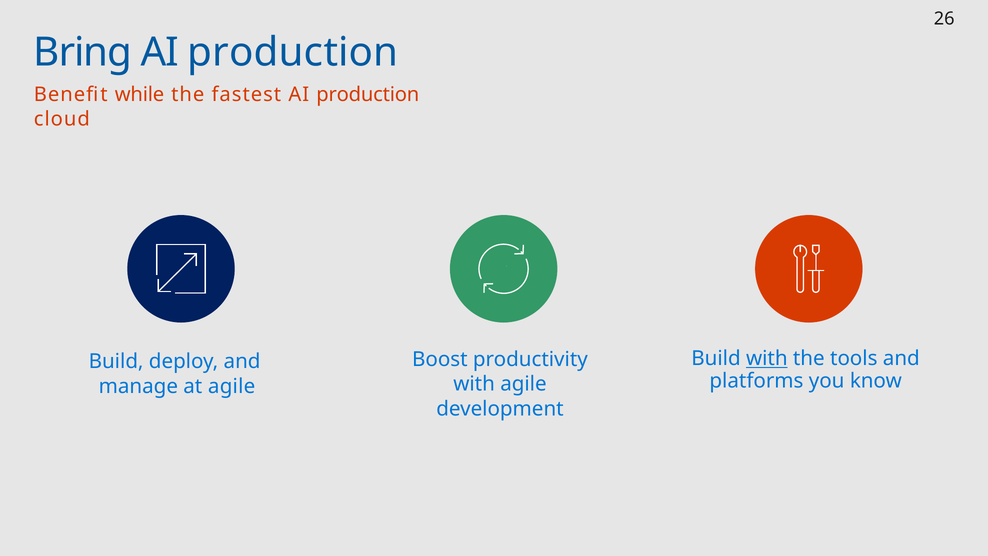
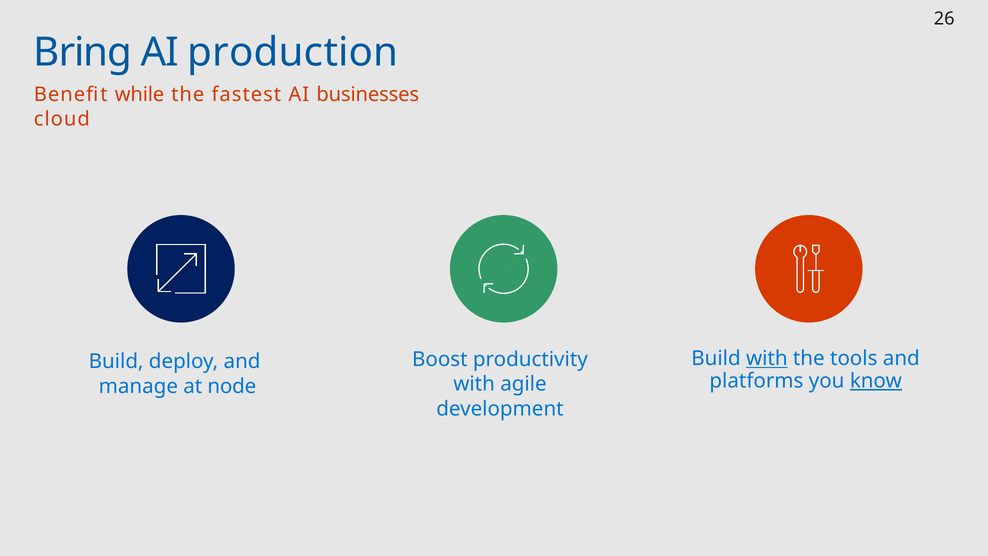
fastest AI production: production -> businesses (368, 95)
know underline: none -> present (876, 381)
at agile: agile -> node (232, 386)
